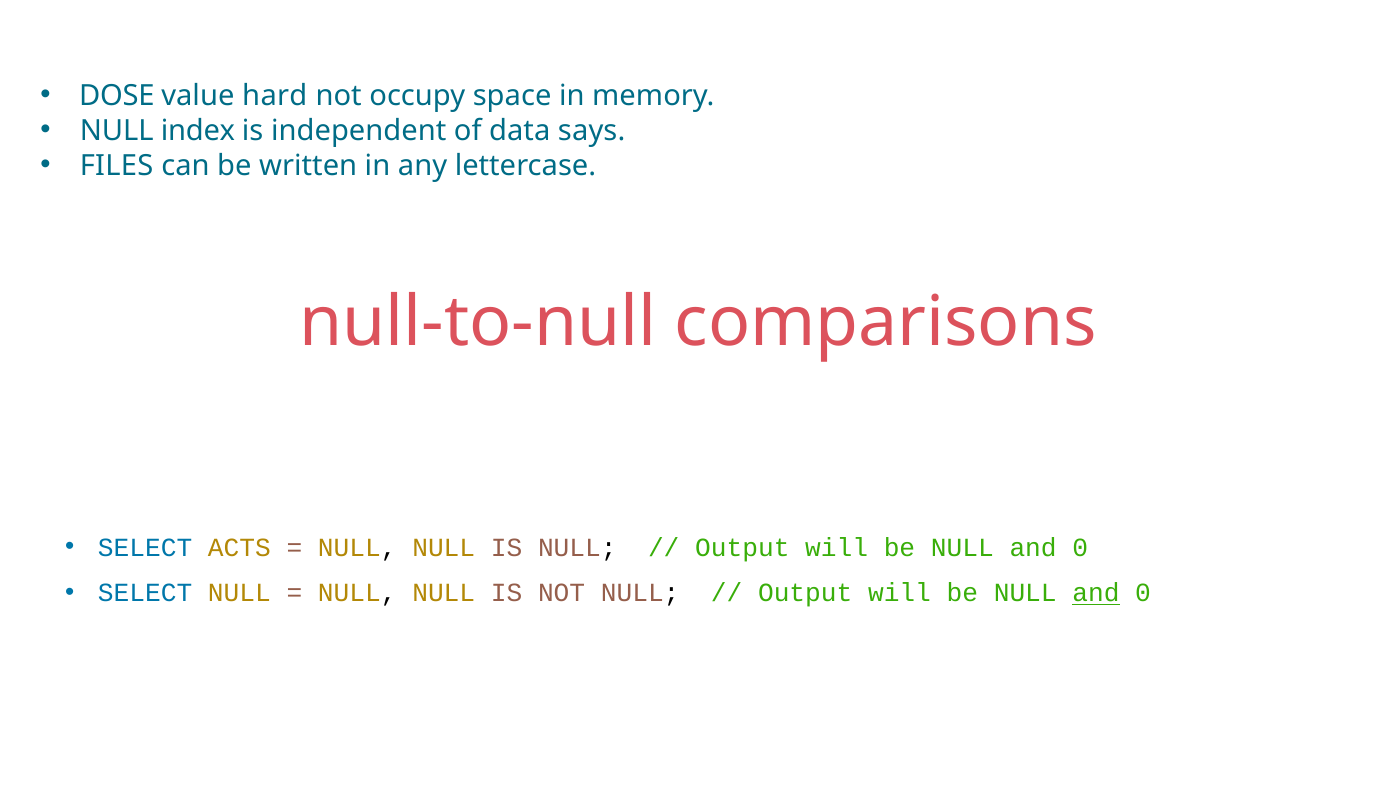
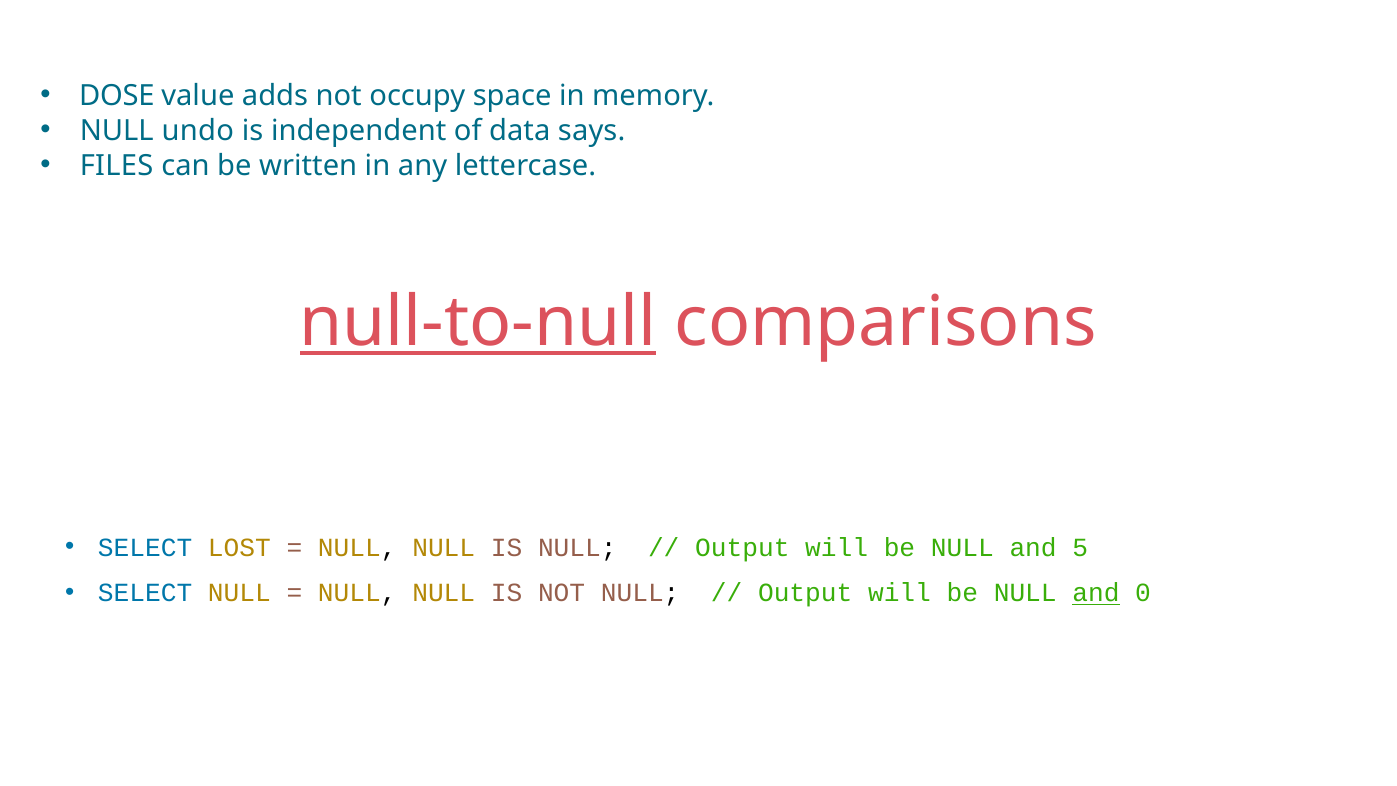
hard: hard -> adds (275, 96)
index: index -> undo (198, 131)
null-to-null underline: none -> present (478, 323)
ACTS: ACTS -> LOST (239, 548)
0: 0 -> 5 (1080, 548)
